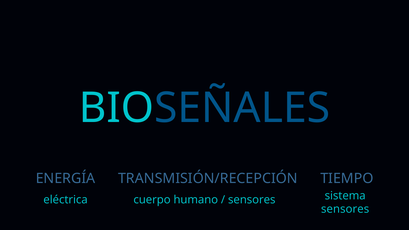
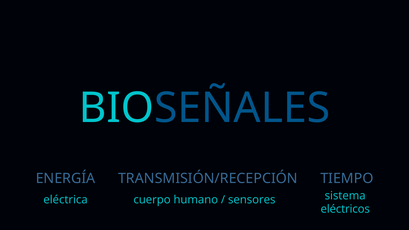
sensores: sensores -> eléctricos (345, 209)
